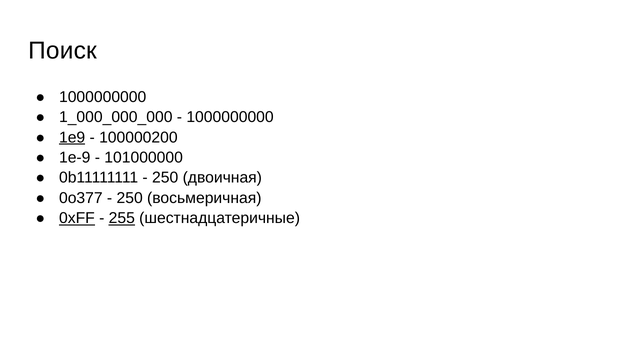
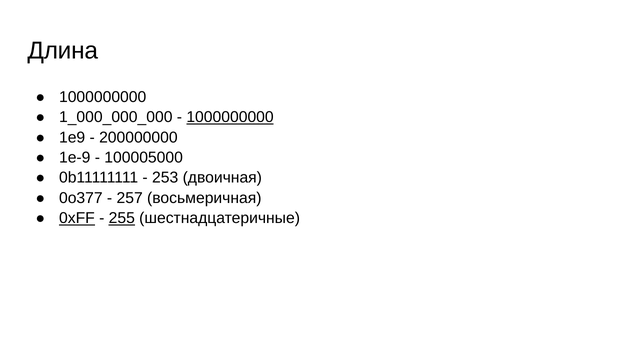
Поиск: Поиск -> Длина (63, 51)
1000000000 underline: none -> present (230, 117)
1e9 underline: present -> none (72, 138)
100000200: 100000200 -> 200000000 (138, 138)
101000000: 101000000 -> 100005000 (144, 158)
250: 250 -> 253 (165, 178)
250: 250 -> 257 (130, 198)
